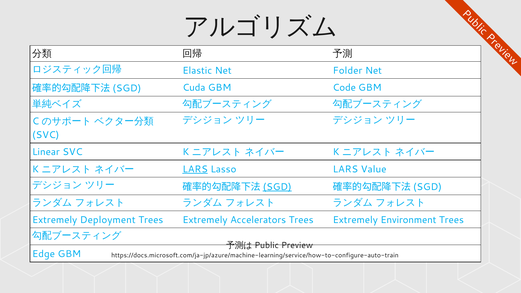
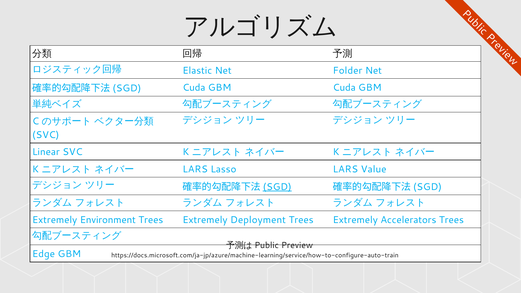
GBM Code: Code -> Cuda (344, 88)
LARS underline: present -> none (195, 169)
Deployment: Deployment -> Environment (108, 220)
Accelerators: Accelerators -> Deployment (258, 220)
Environment: Environment -> Accelerators (408, 220)
